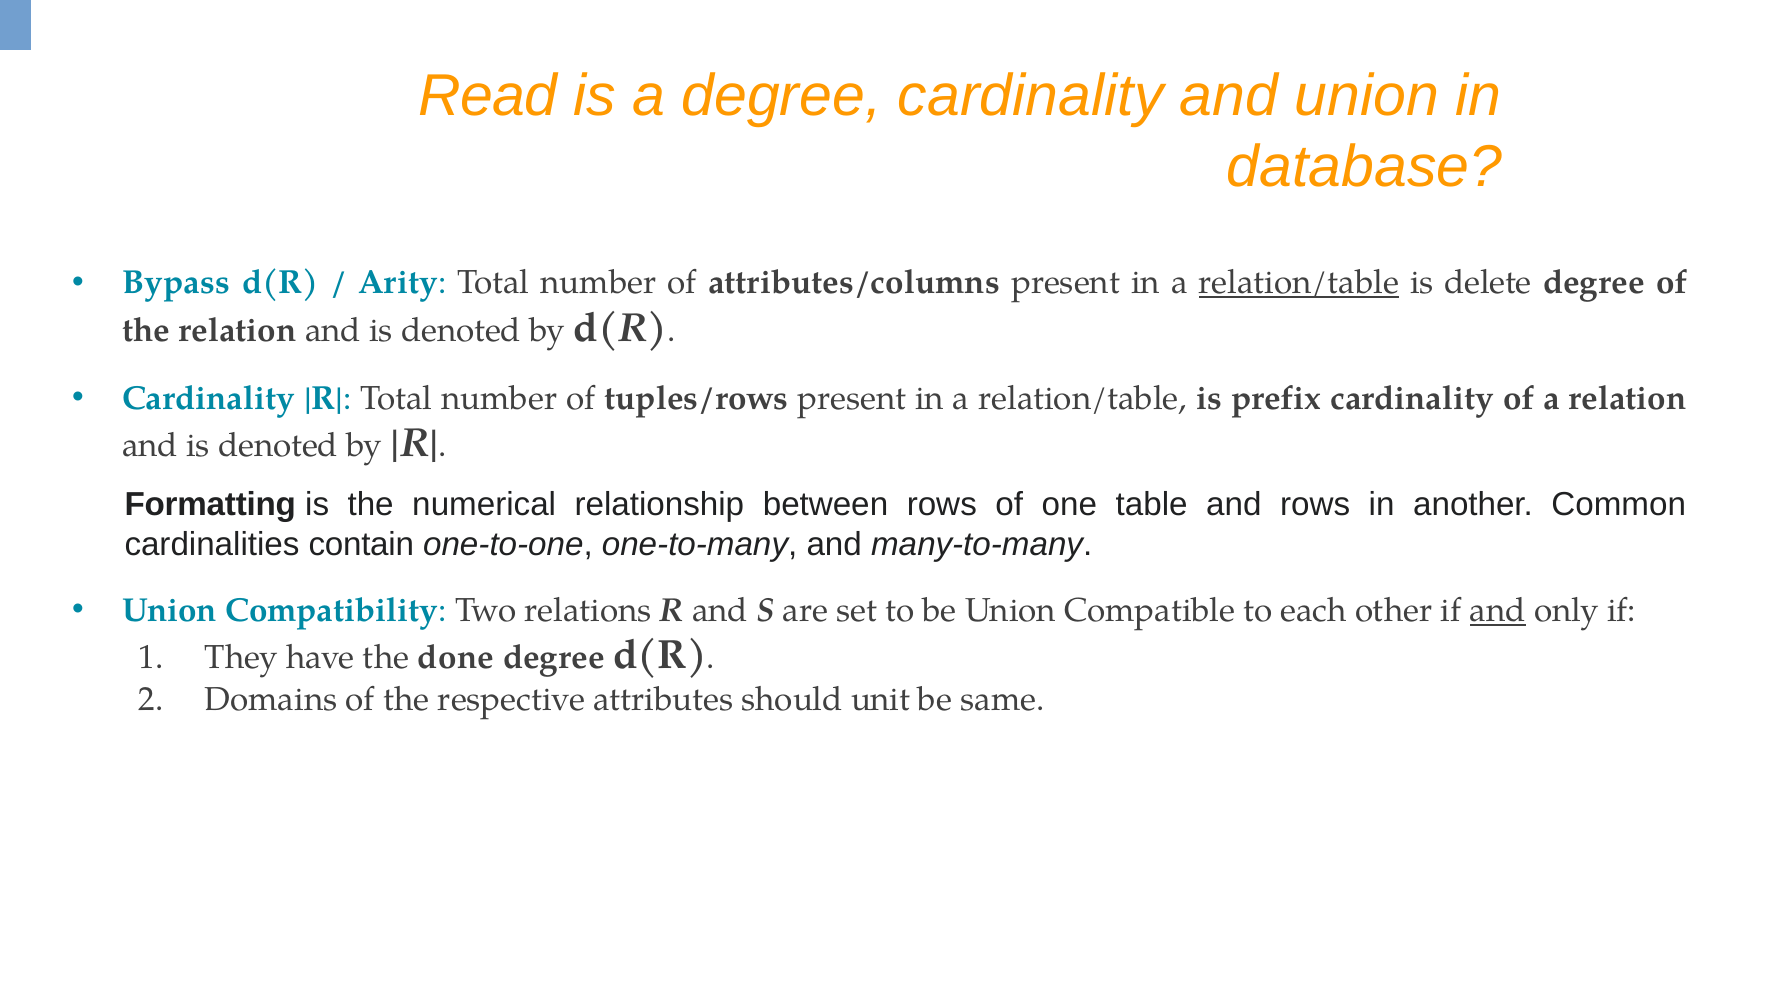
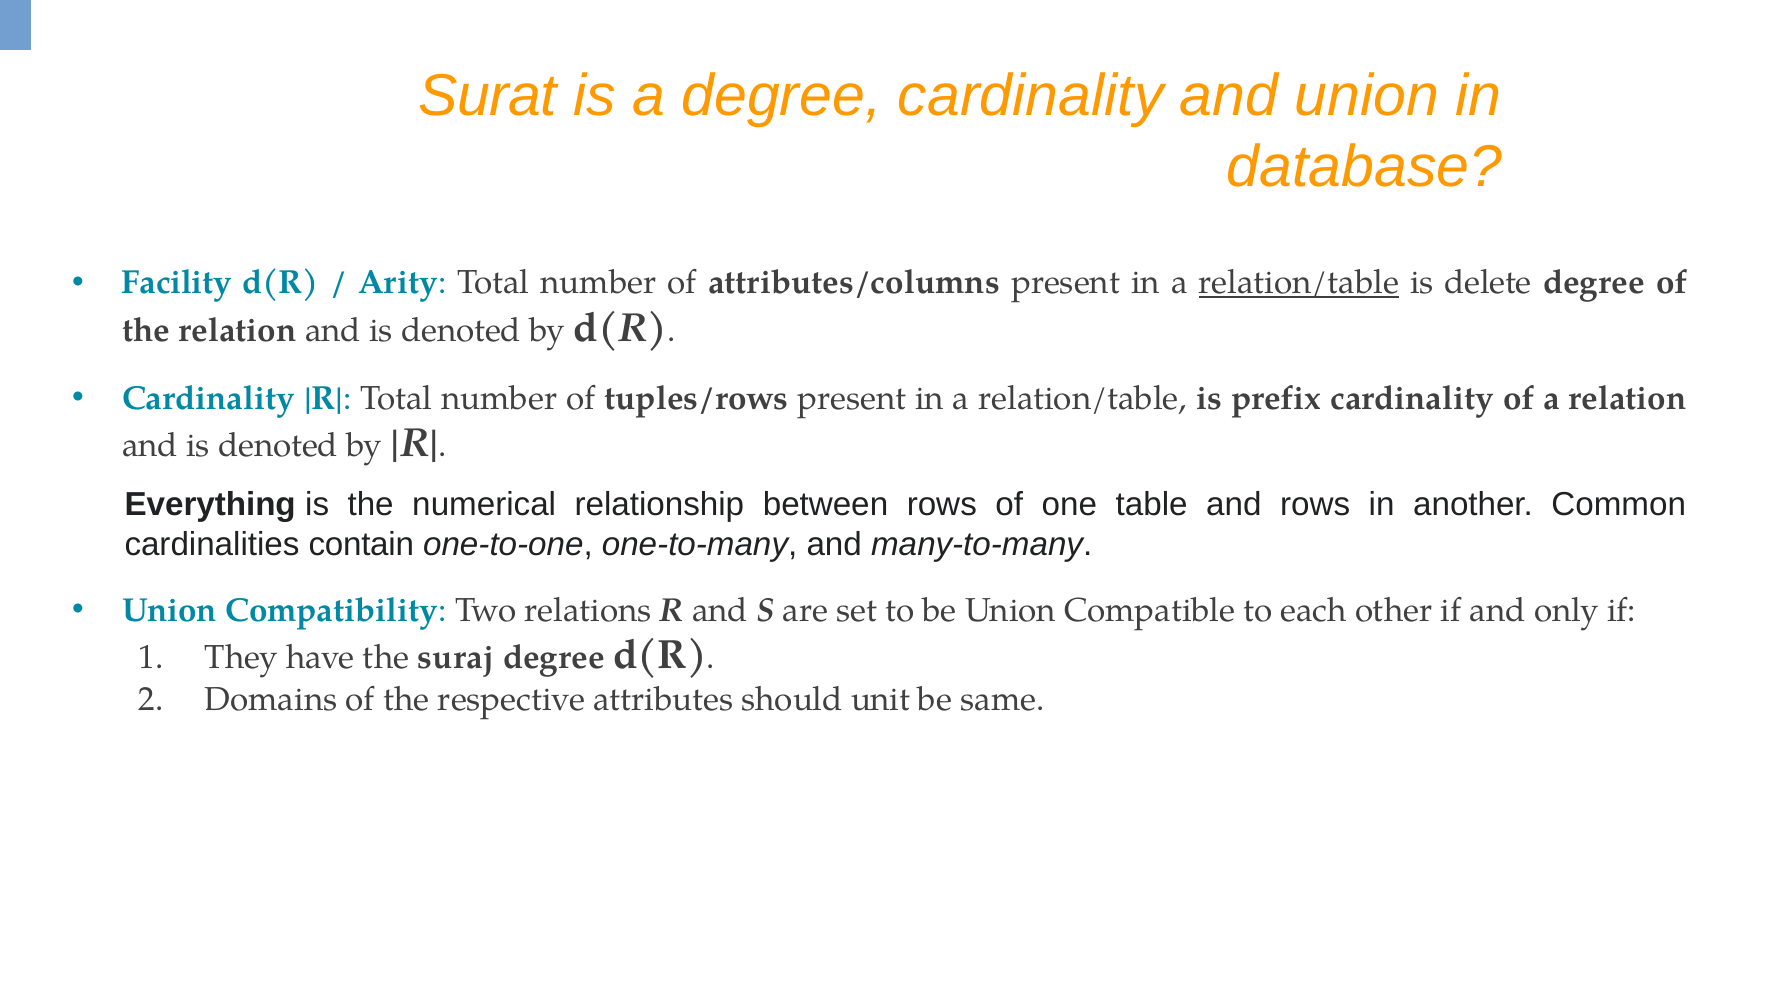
Read: Read -> Surat (488, 96)
Bypass: Bypass -> Facility (177, 283)
Formatting: Formatting -> Everything (210, 504)
and underline: present -> none (1498, 610)
done: done -> suraj (456, 657)
